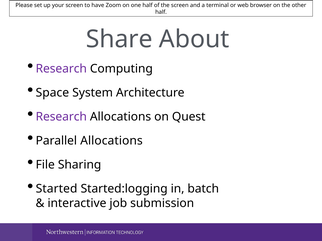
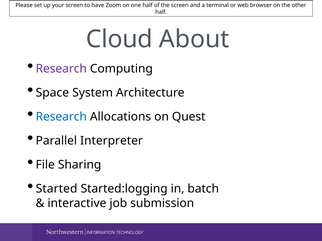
Share: Share -> Cloud (119, 39)
Research colour: purple -> blue (61, 117)
Parallel Allocations: Allocations -> Interpreter (112, 141)
